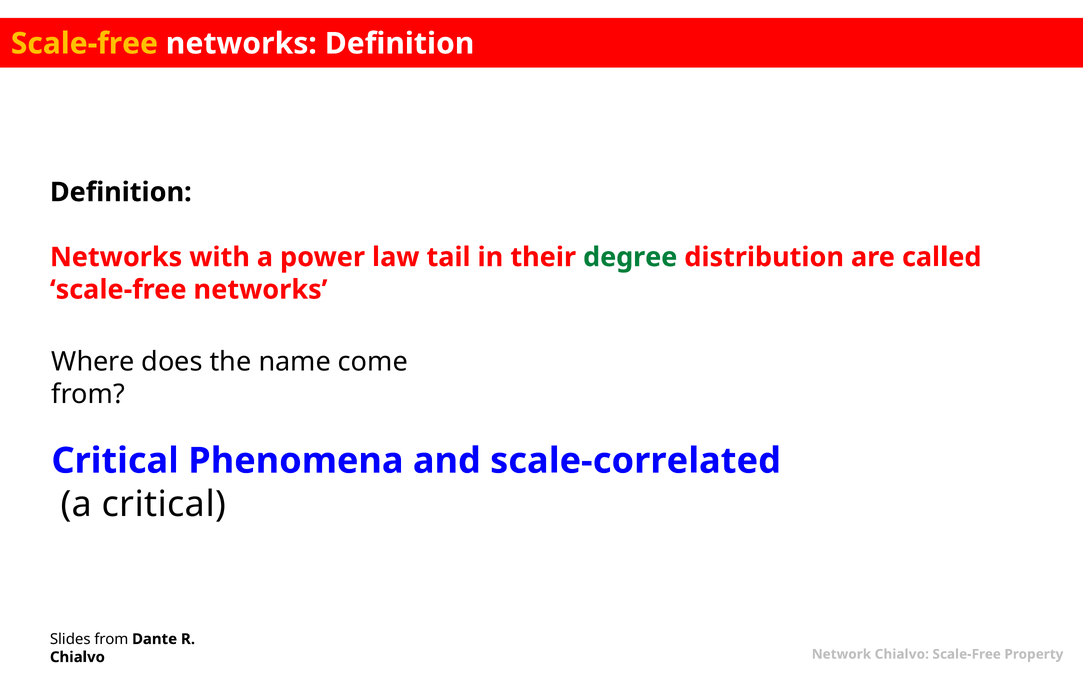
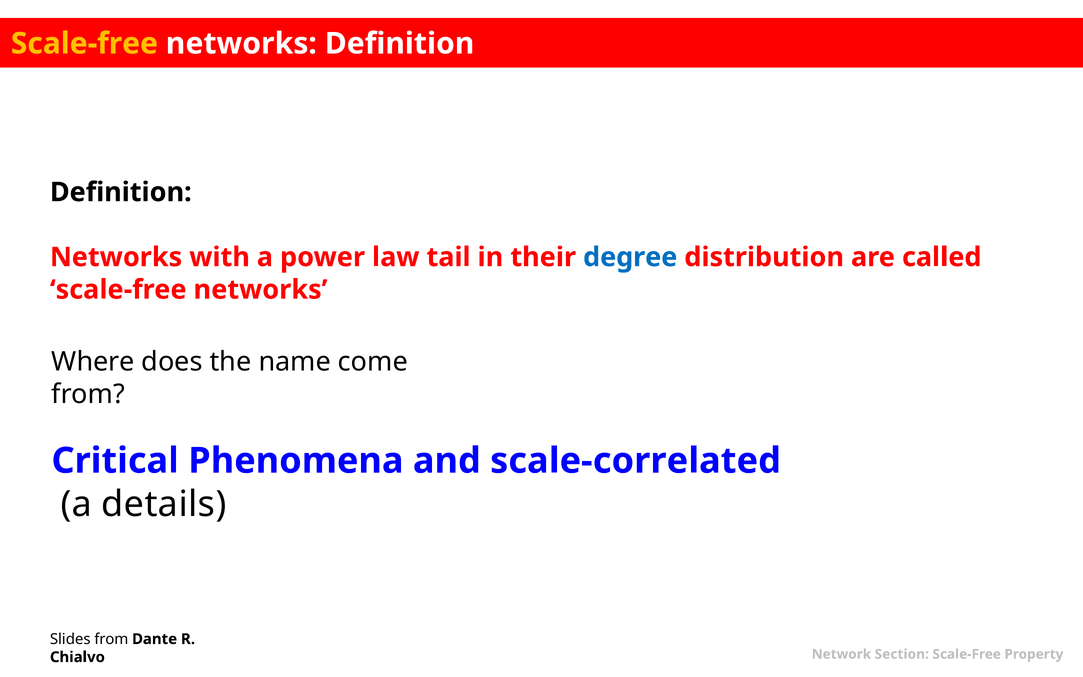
degree colour: green -> blue (630, 257)
a critical: critical -> details (164, 504)
Network Chialvo: Chialvo -> Section (902, 654)
